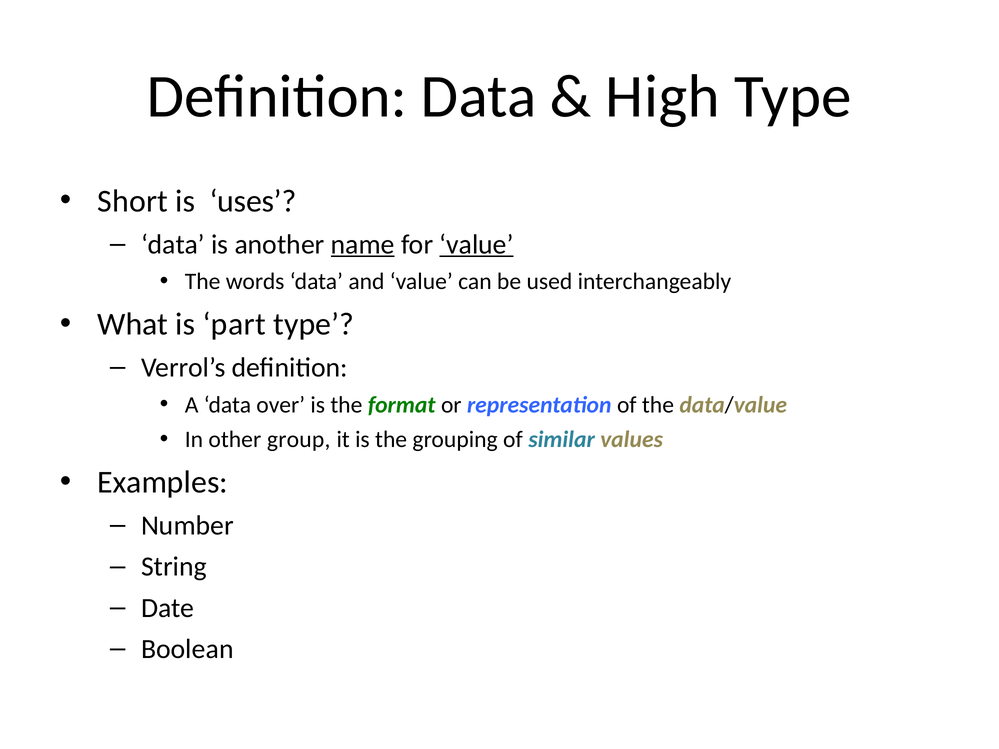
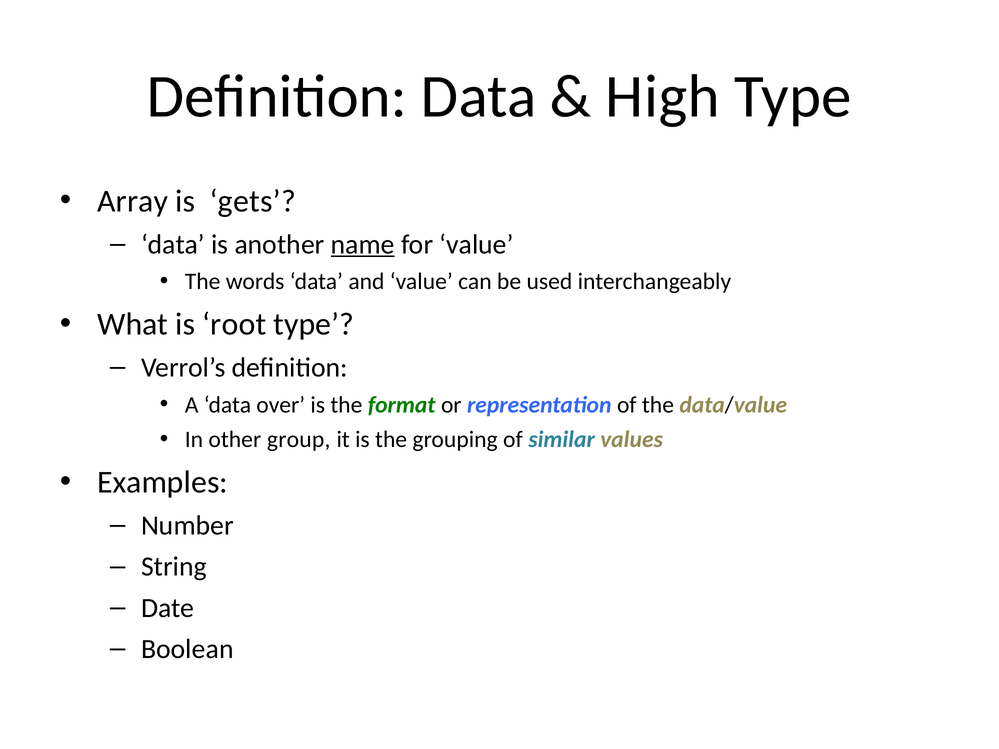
Short: Short -> Array (133, 201)
uses: uses -> gets (253, 201)
value underline: present -> none (477, 244)
part: part -> root (234, 324)
